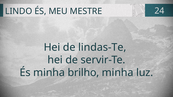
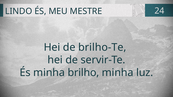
lindas-Te: lindas-Te -> brilho-Te (102, 47)
